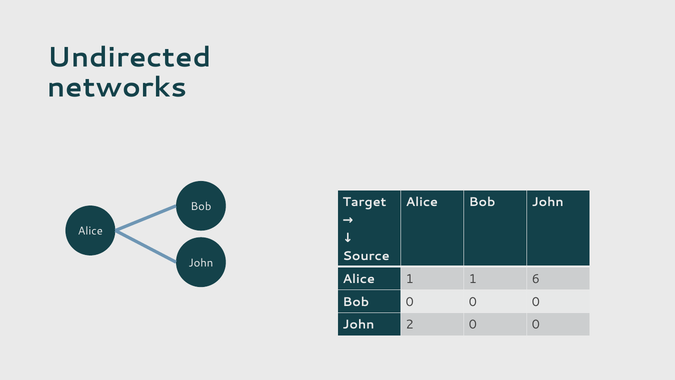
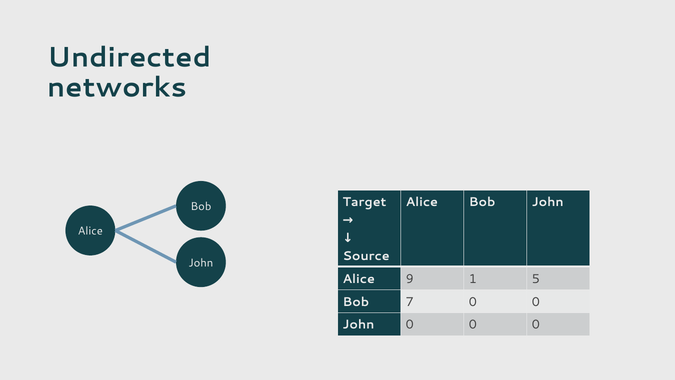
Alice 1: 1 -> 9 (410, 279)
6: 6 -> 5 (536, 279)
Bob 0: 0 -> 7 (410, 302)
John 2: 2 -> 0 (410, 325)
